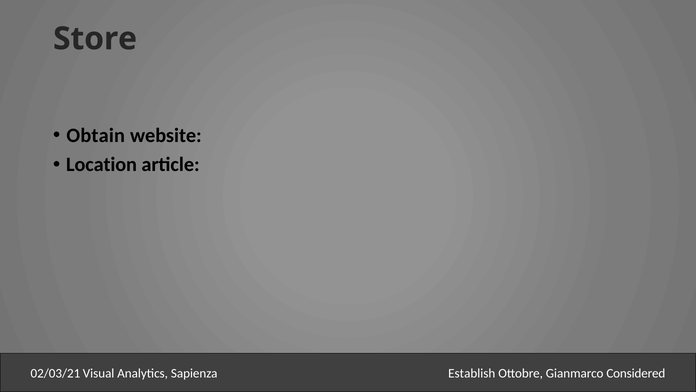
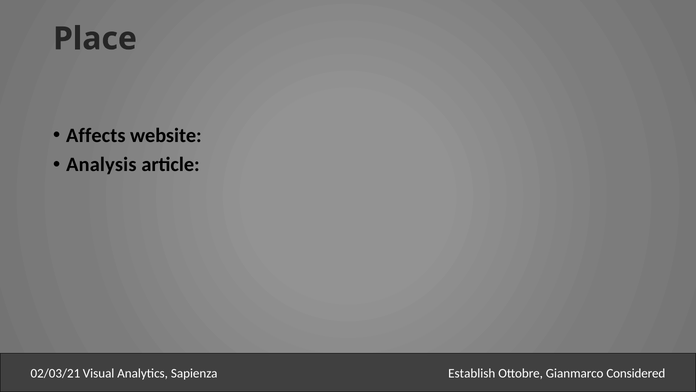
Store: Store -> Place (95, 39)
Obtain: Obtain -> Affects (96, 135)
Location: Location -> Analysis (101, 164)
